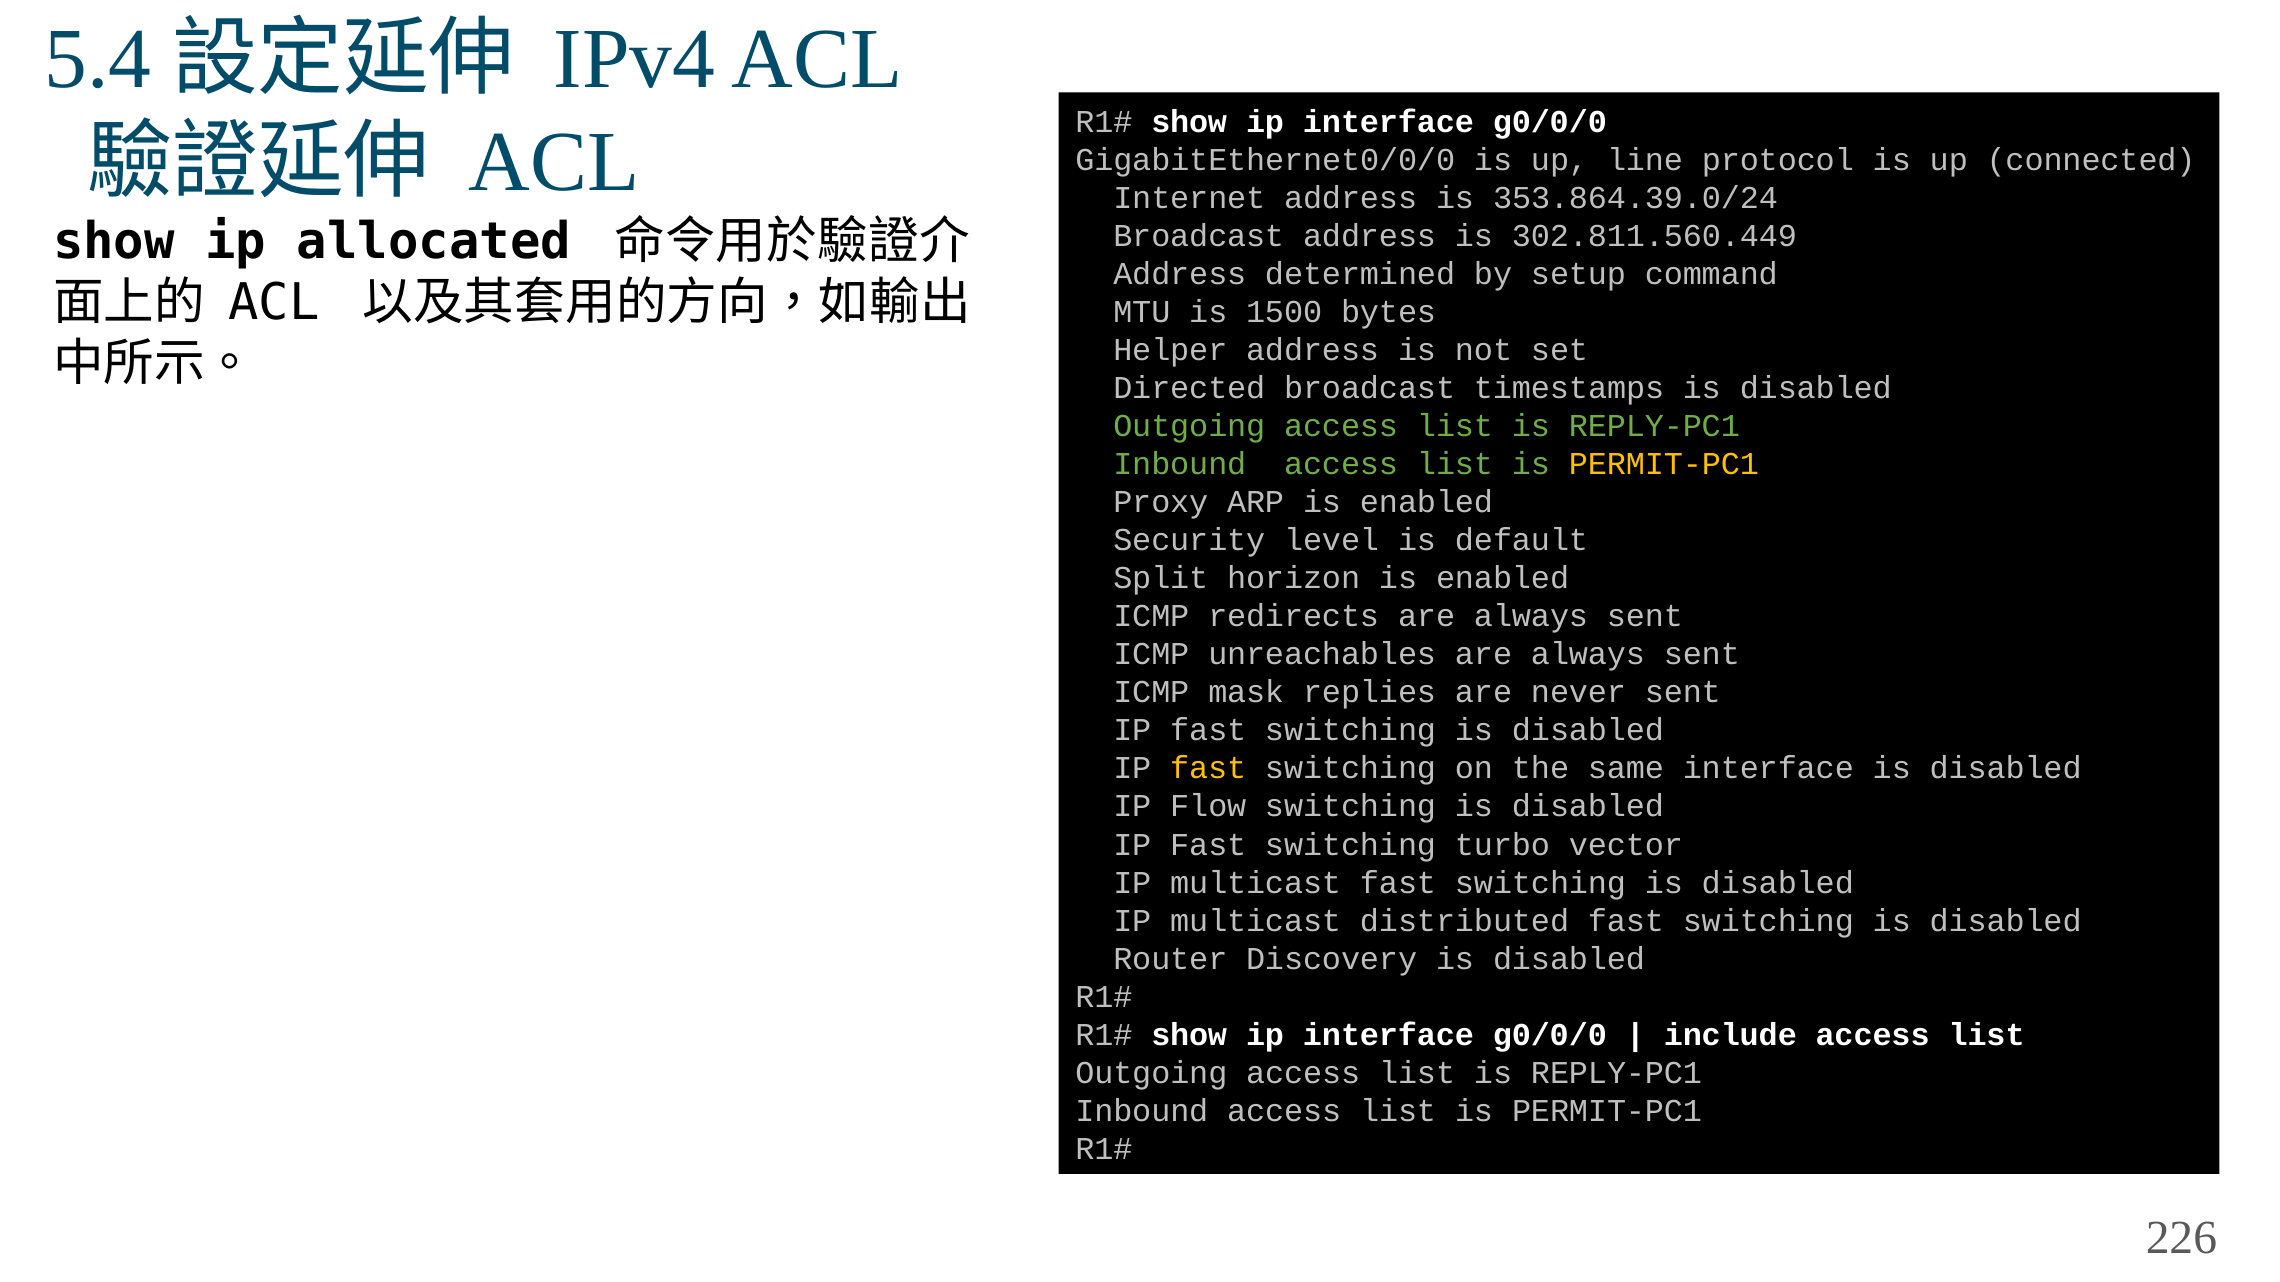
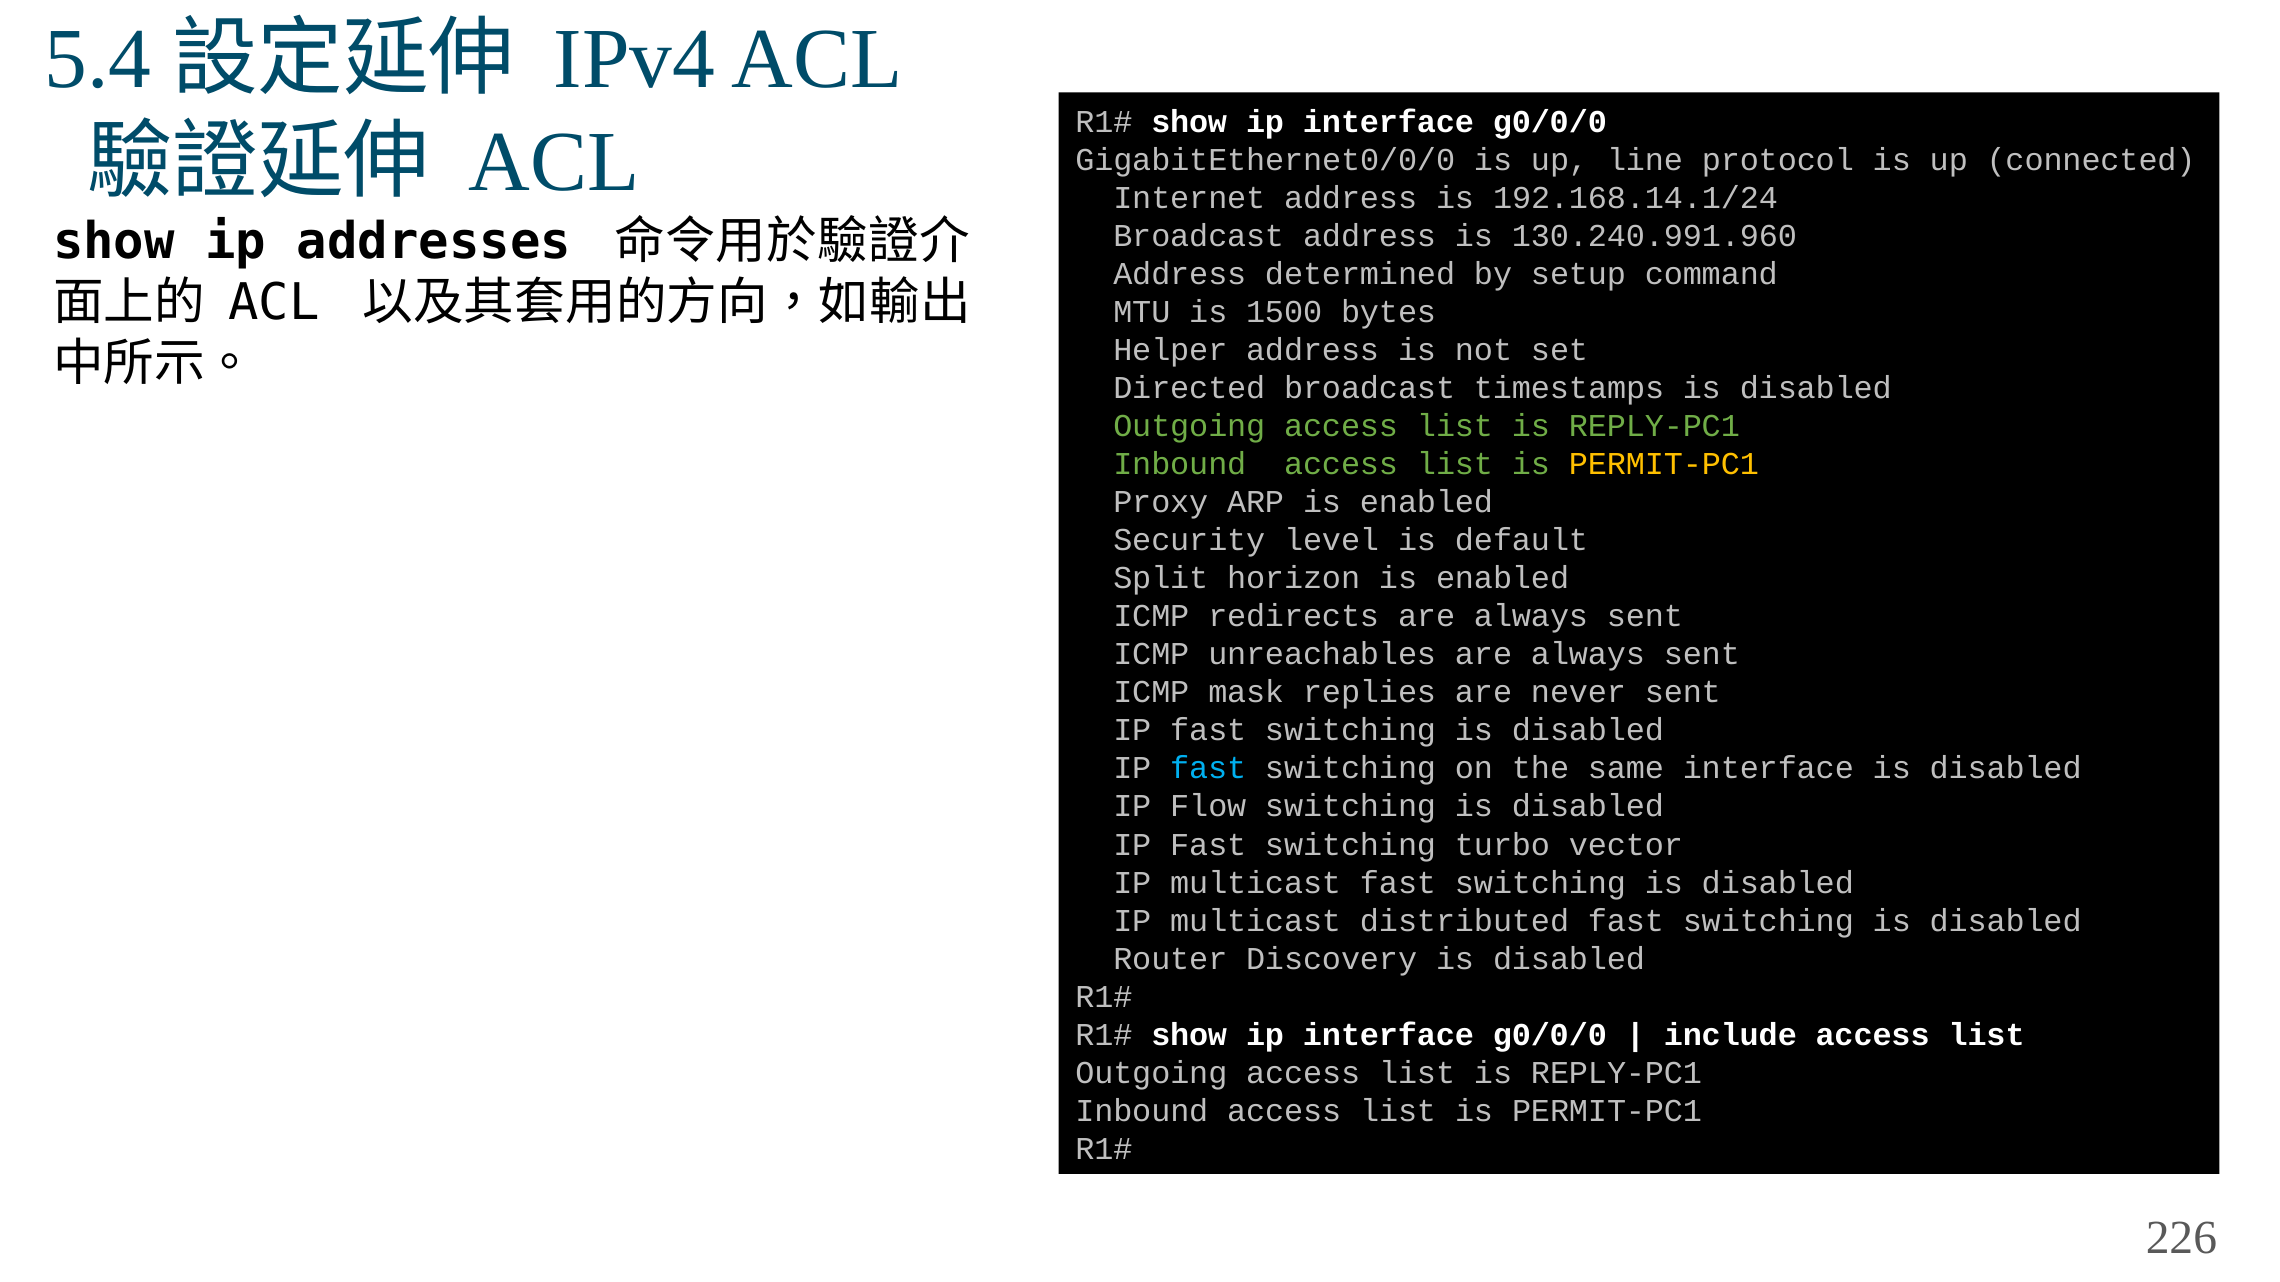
353.864.39.0/24: 353.864.39.0/24 -> 192.168.14.1/24 (1635, 198)
allocated: allocated -> addresses (434, 242)
302.811.560.449: 302.811.560.449 -> 130.240.991.960 (1654, 236)
fast colour: yellow -> light blue (1208, 769)
